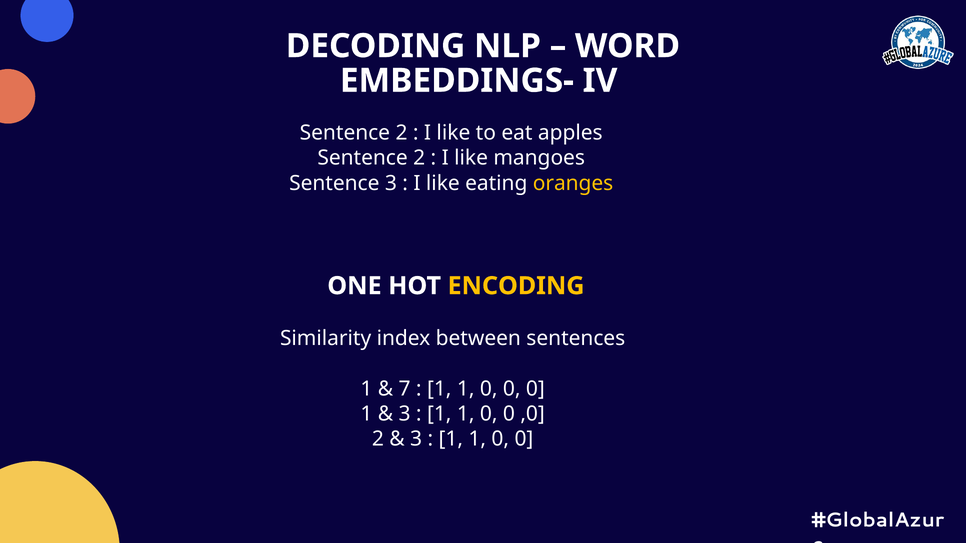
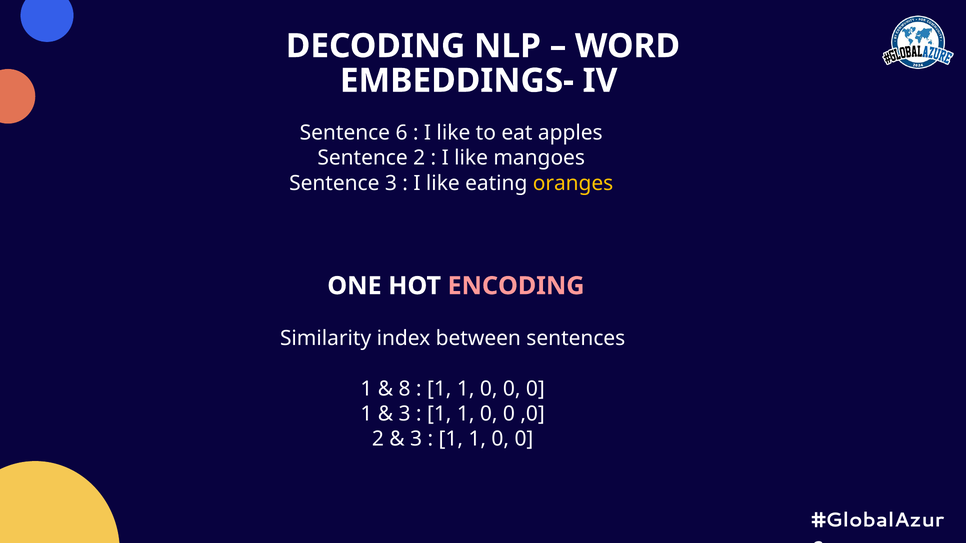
2: 2 -> 6 (402, 133)
ENCODING colour: yellow -> pink (516, 286)
7: 7 -> 8 (405, 389)
